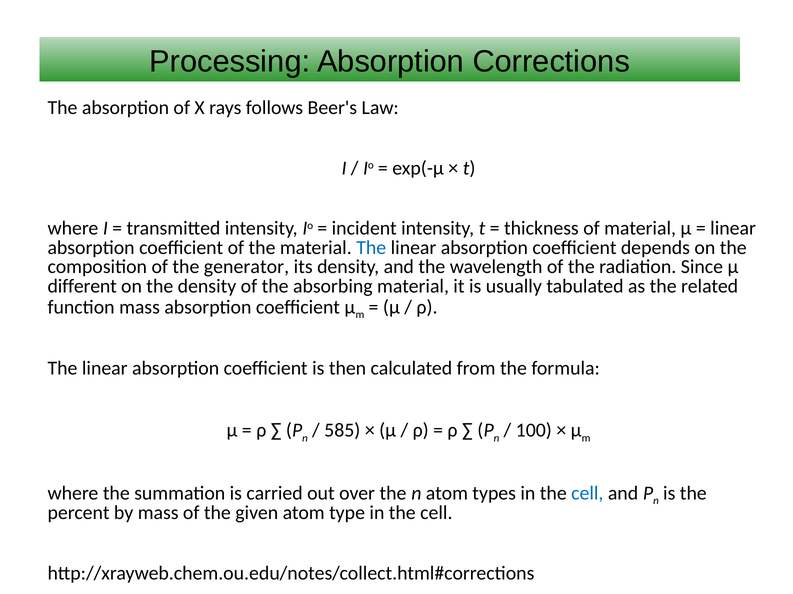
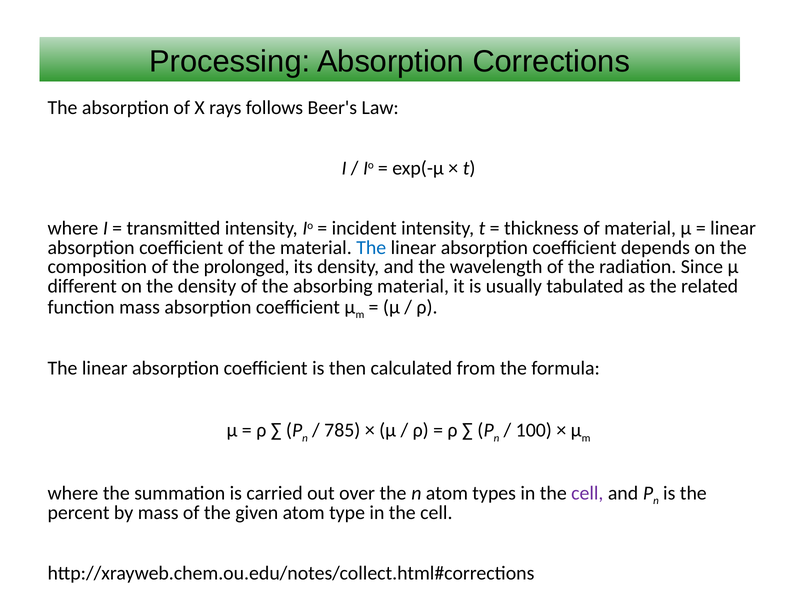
generator: generator -> prolonged (247, 267)
585: 585 -> 785 (342, 431)
cell colour: blue -> purple (587, 494)
